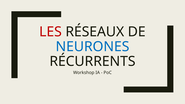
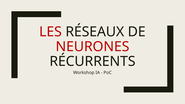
NEURONES colour: blue -> red (92, 47)
